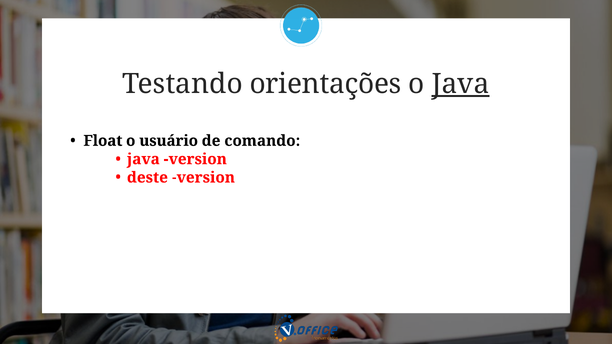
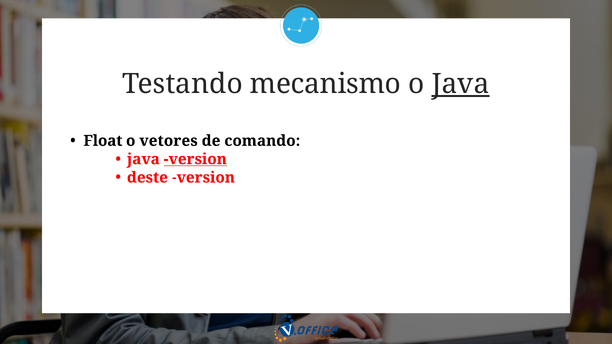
orientações: orientações -> mecanismo (326, 84)
usuário: usuário -> vetores (168, 141)
version underline: none -> present (195, 159)
